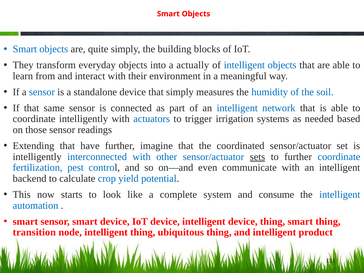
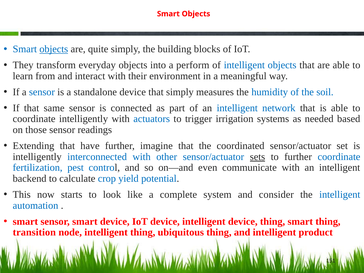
objects underline: none -> present (54, 49)
actually: actually -> perform (193, 65)
consume: consume -> consider (276, 195)
